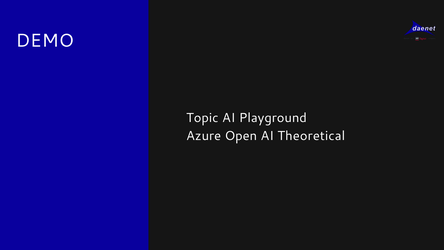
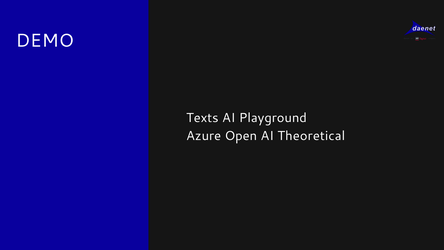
Topic: Topic -> Texts (202, 118)
